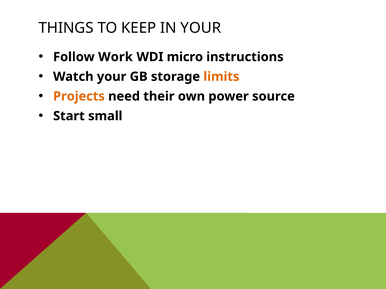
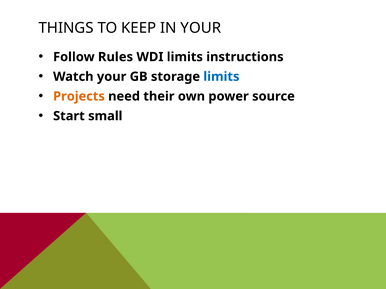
Work: Work -> Rules (116, 57)
WDI micro: micro -> limits (185, 57)
limits colour: orange -> blue (221, 77)
